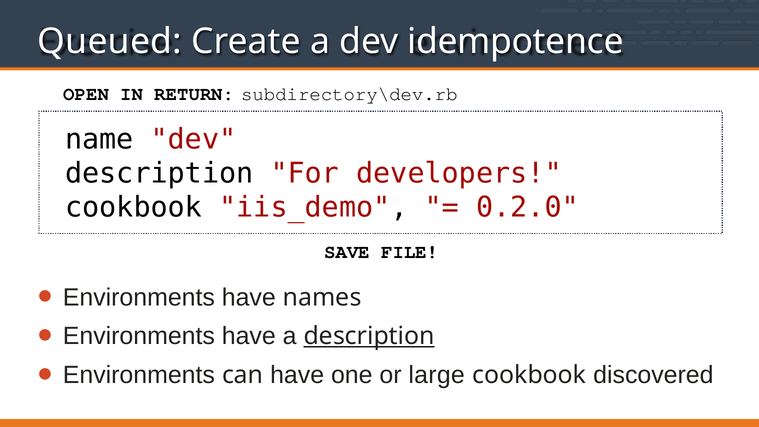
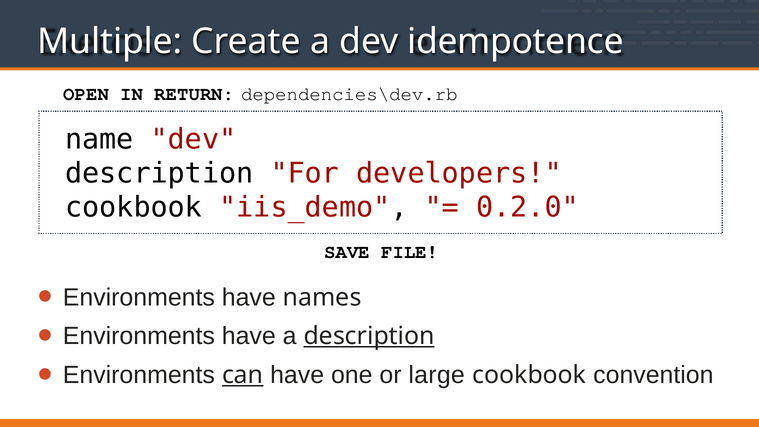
Queued: Queued -> Multiple (110, 42)
subdirectory\dev.rb: subdirectory\dev.rb -> dependencies\dev.rb (349, 94)
can underline: none -> present (243, 375)
discovered: discovered -> convention (653, 375)
